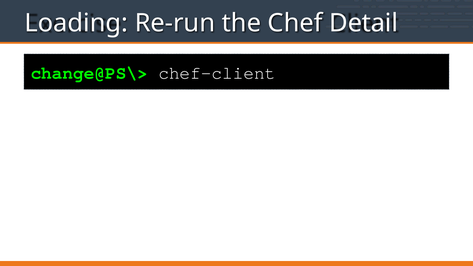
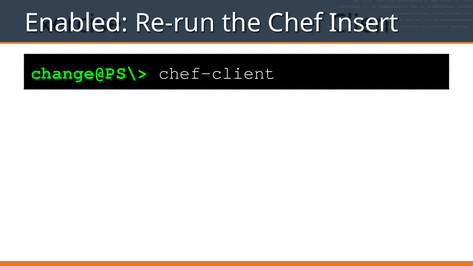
Loading: Loading -> Enabled (76, 23)
Detail: Detail -> Insert (364, 23)
